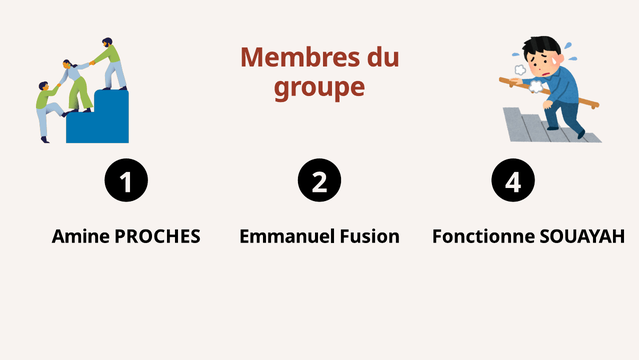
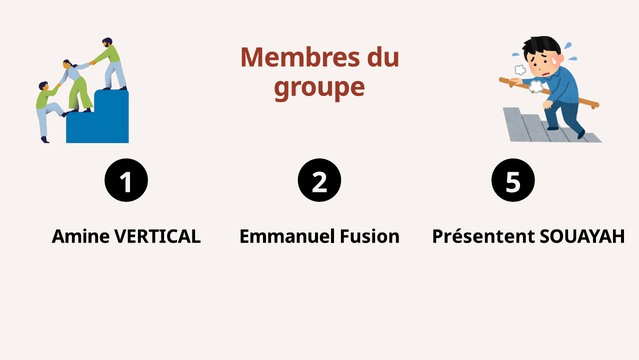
4: 4 -> 5 (513, 183)
PROCHES: PROCHES -> VERTICAL (158, 236)
Fonctionne: Fonctionne -> Présentent (484, 236)
